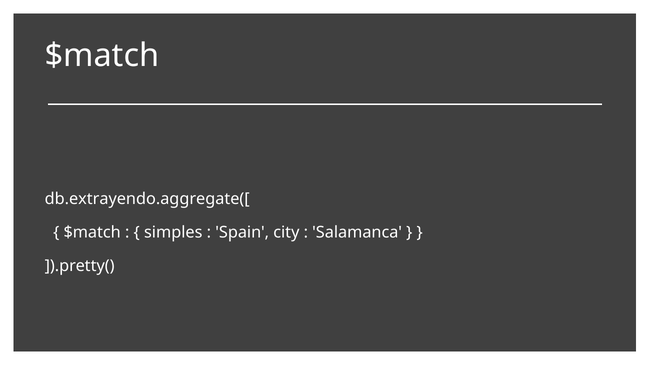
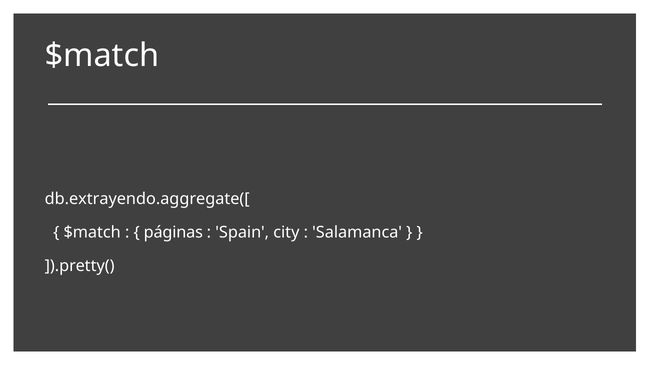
simples: simples -> páginas (173, 233)
